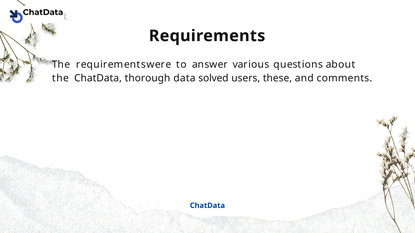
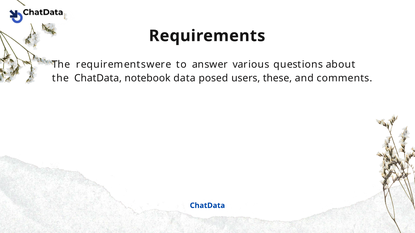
thorough: thorough -> notebook (148, 78)
solved: solved -> posed (213, 78)
